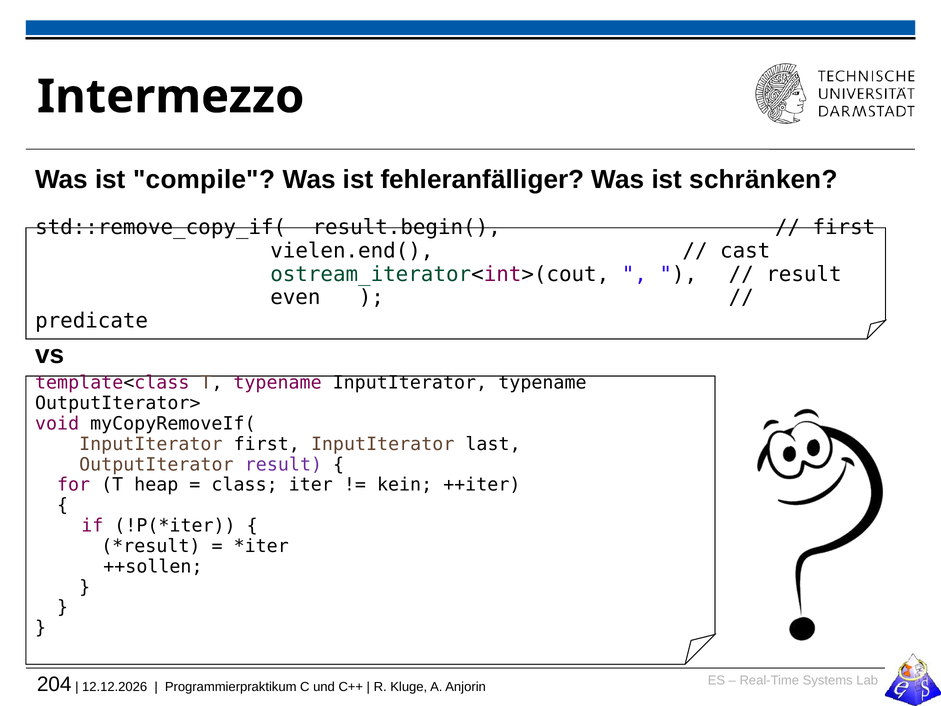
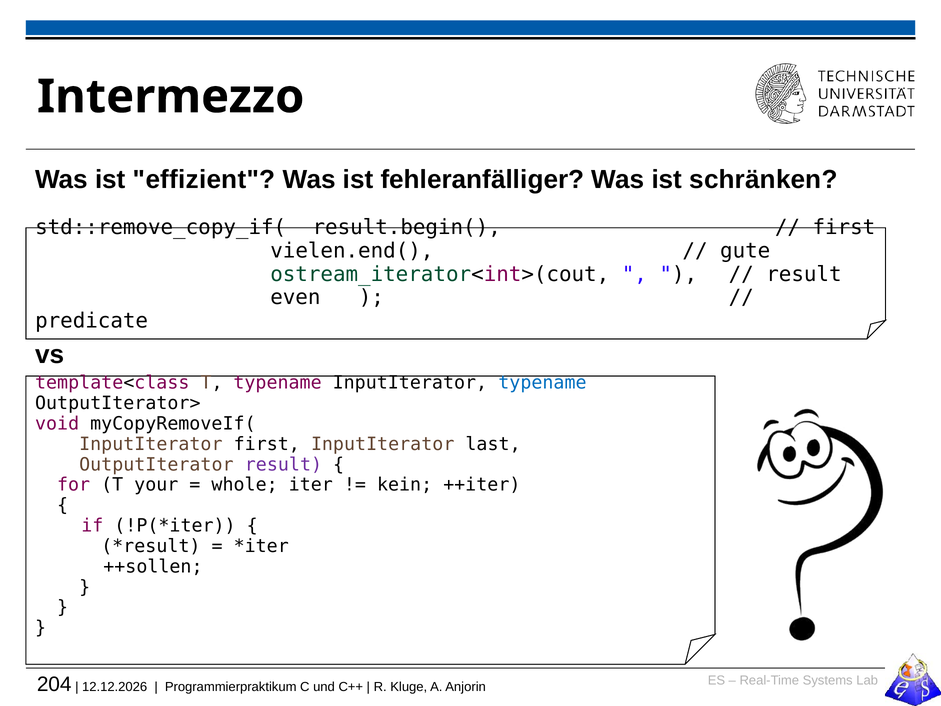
compile: compile -> effizient (204, 180)
cast: cast -> gute (745, 251)
typename colour: black -> blue (542, 383)
heap: heap -> your (156, 485)
class: class -> whole (245, 485)
